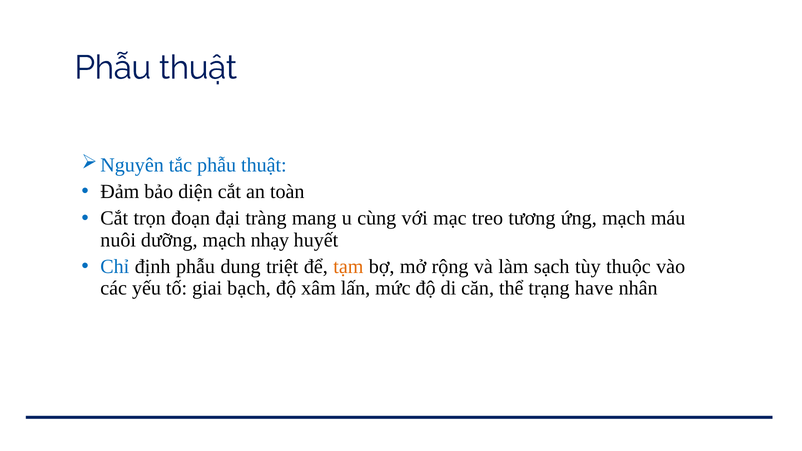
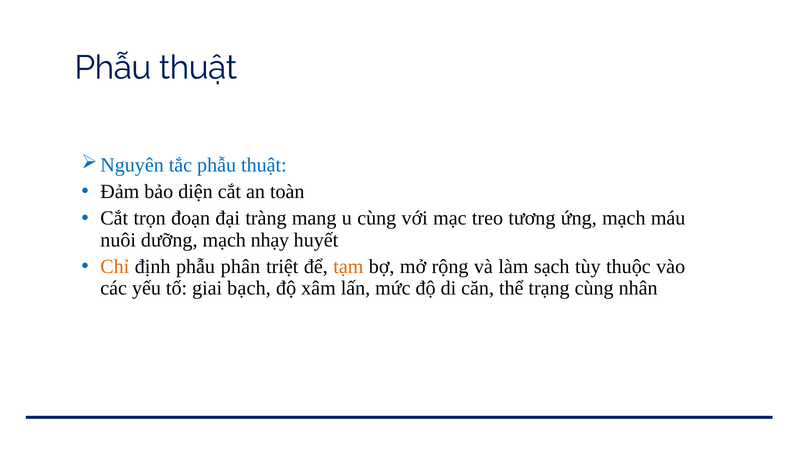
Chỉ colour: blue -> orange (115, 267)
dung: dung -> phân (240, 267)
trạng have: have -> cùng (594, 288)
